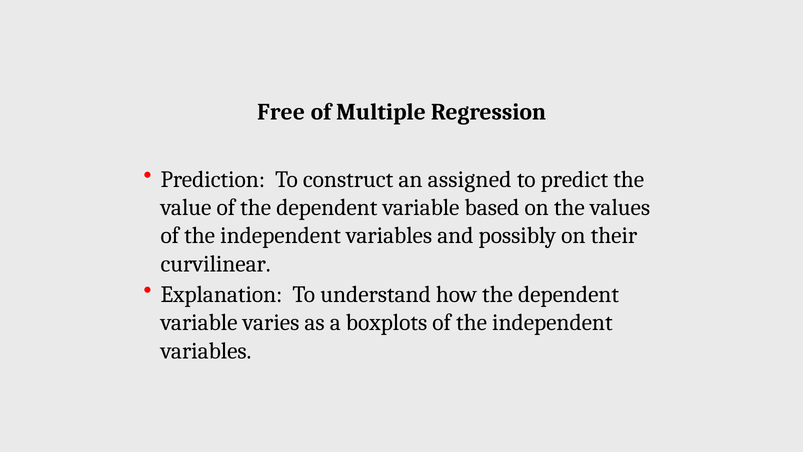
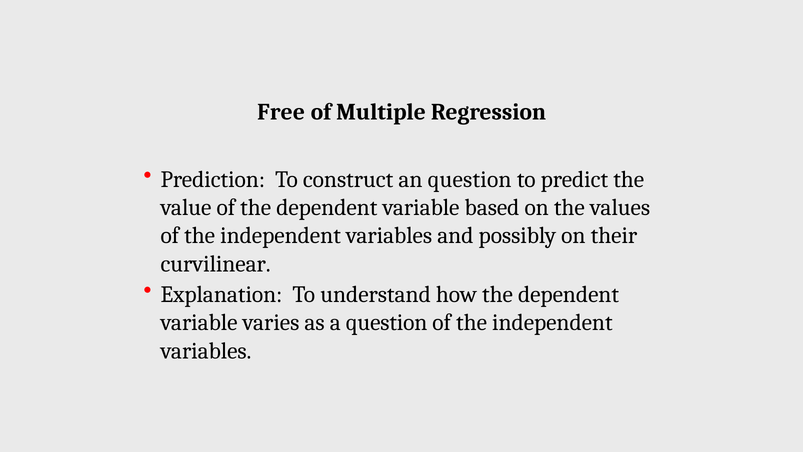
an assigned: assigned -> question (470, 179)
a boxplots: boxplots -> question (387, 322)
